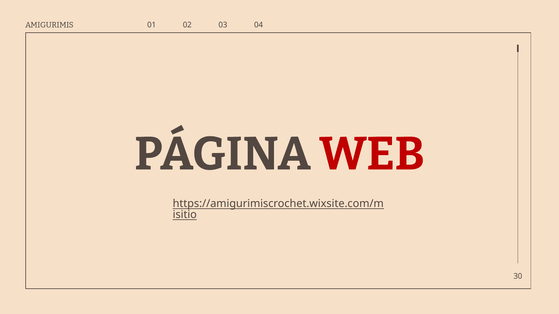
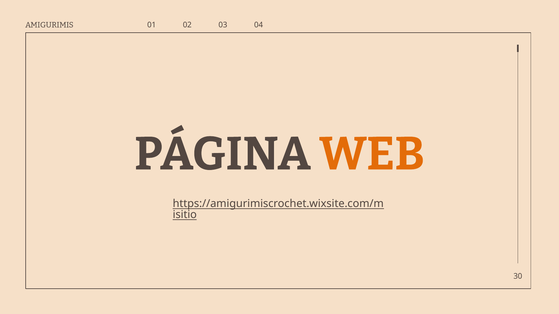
WEB colour: red -> orange (372, 154)
